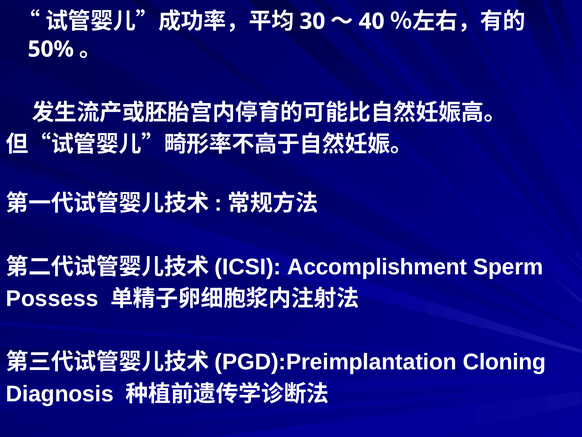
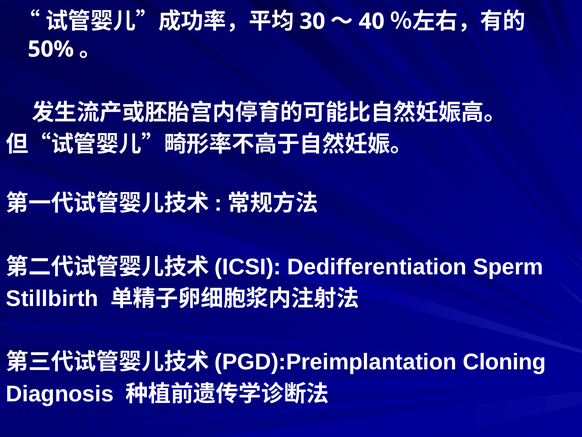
Accomplishment: Accomplishment -> Dedifferentiation (377, 267)
Possess: Possess -> Stillbirth (52, 298)
